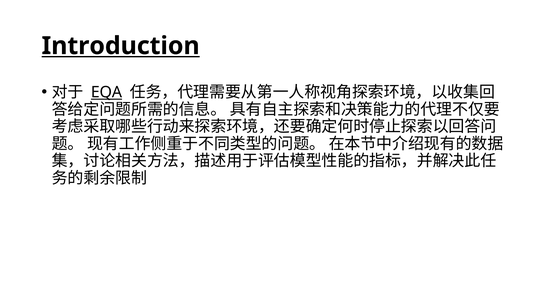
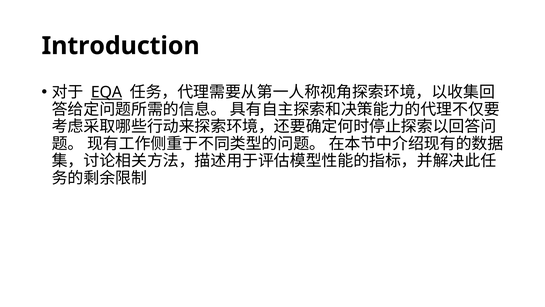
Introduction underline: present -> none (121, 46)
